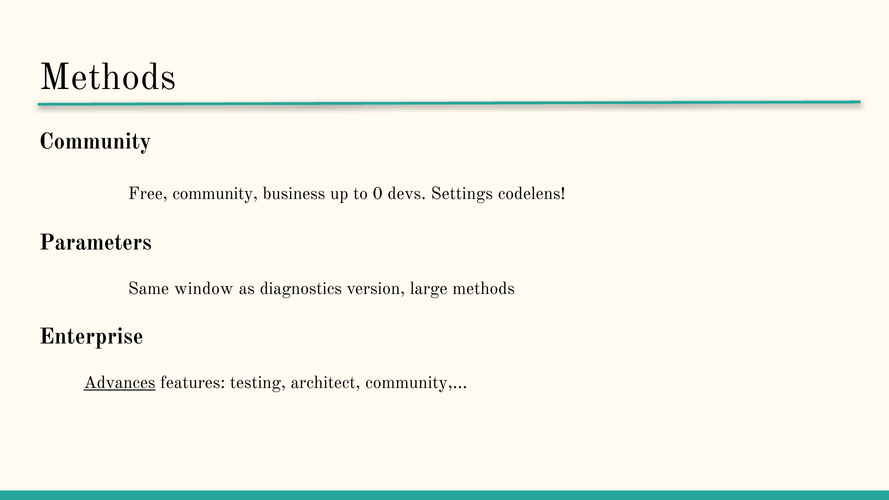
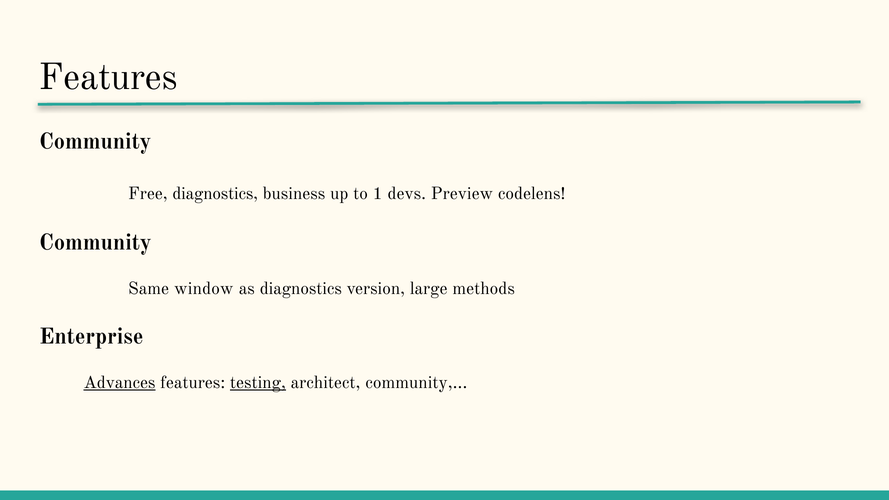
Methods: Methods -> Features (108, 77)
Free community: community -> diagnostics (215, 194)
0: 0 -> 1 (378, 194)
Settings: Settings -> Preview (462, 194)
Parameters: Parameters -> Community (95, 242)
testing underline: none -> present (258, 383)
